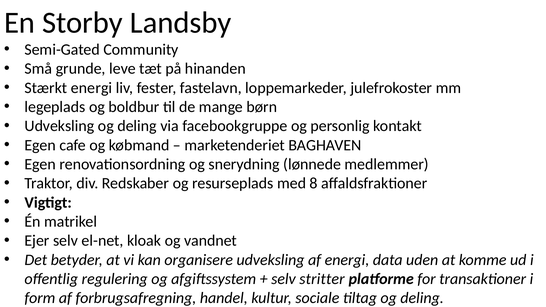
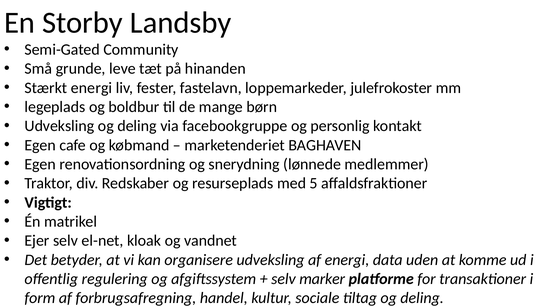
8: 8 -> 5 (314, 183)
stritter: stritter -> marker (322, 279)
